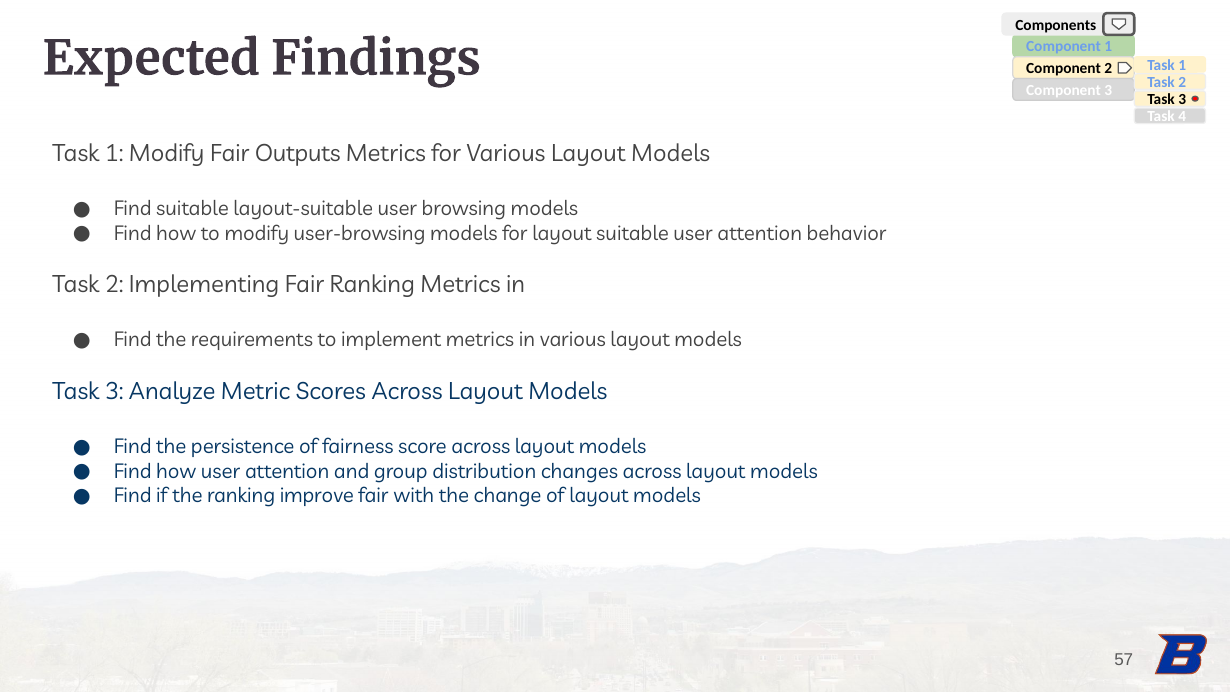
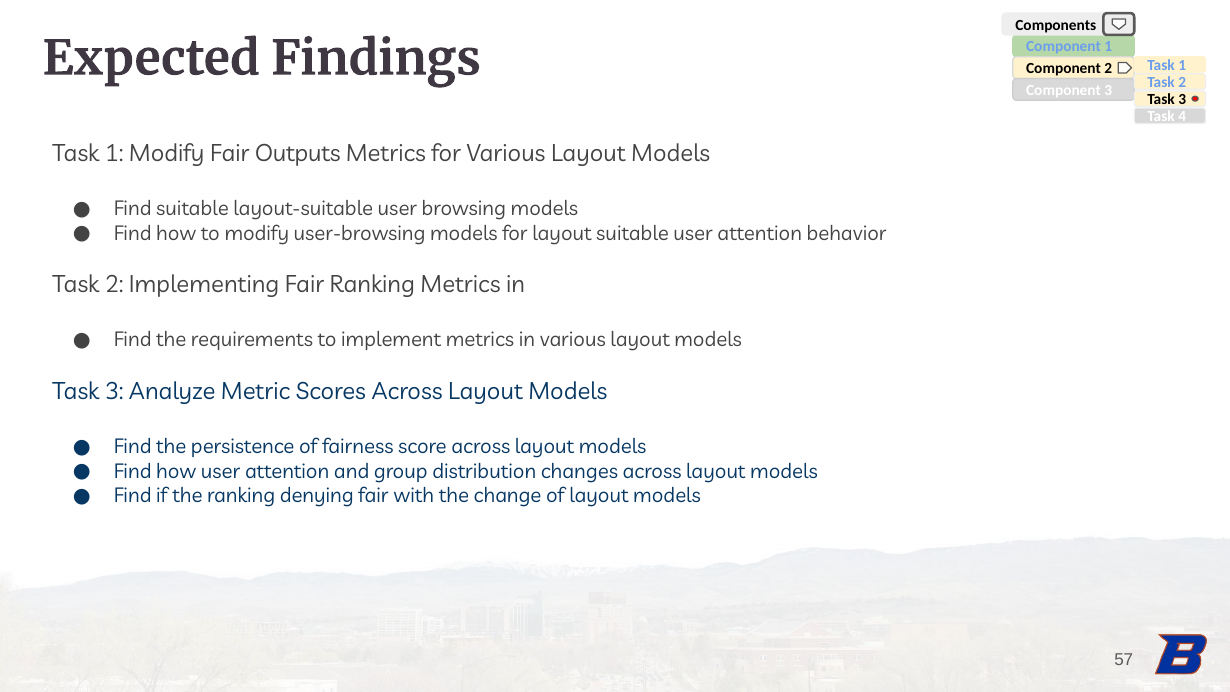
improve: improve -> denying (317, 496)
